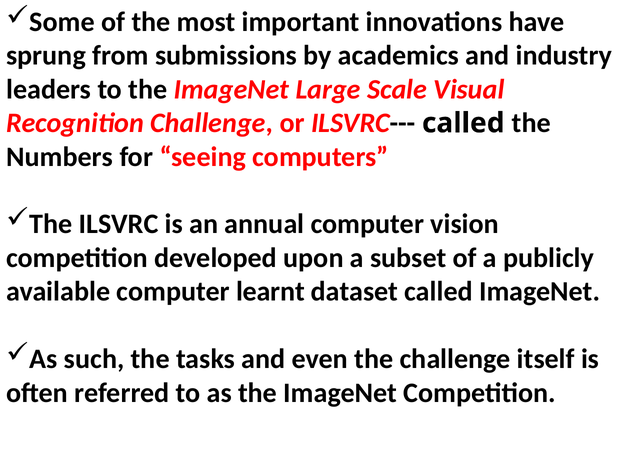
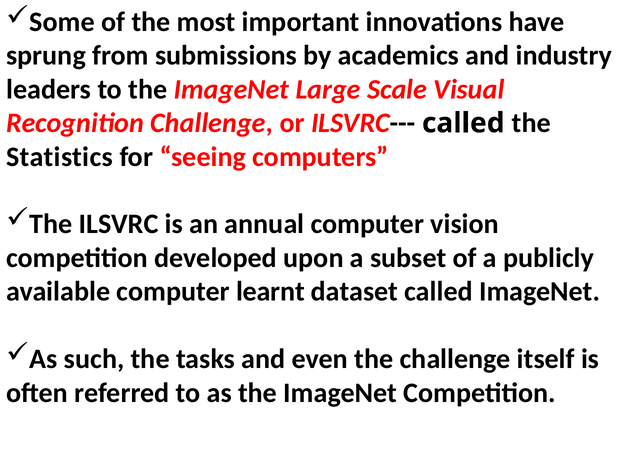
Numbers: Numbers -> Statistics (60, 157)
